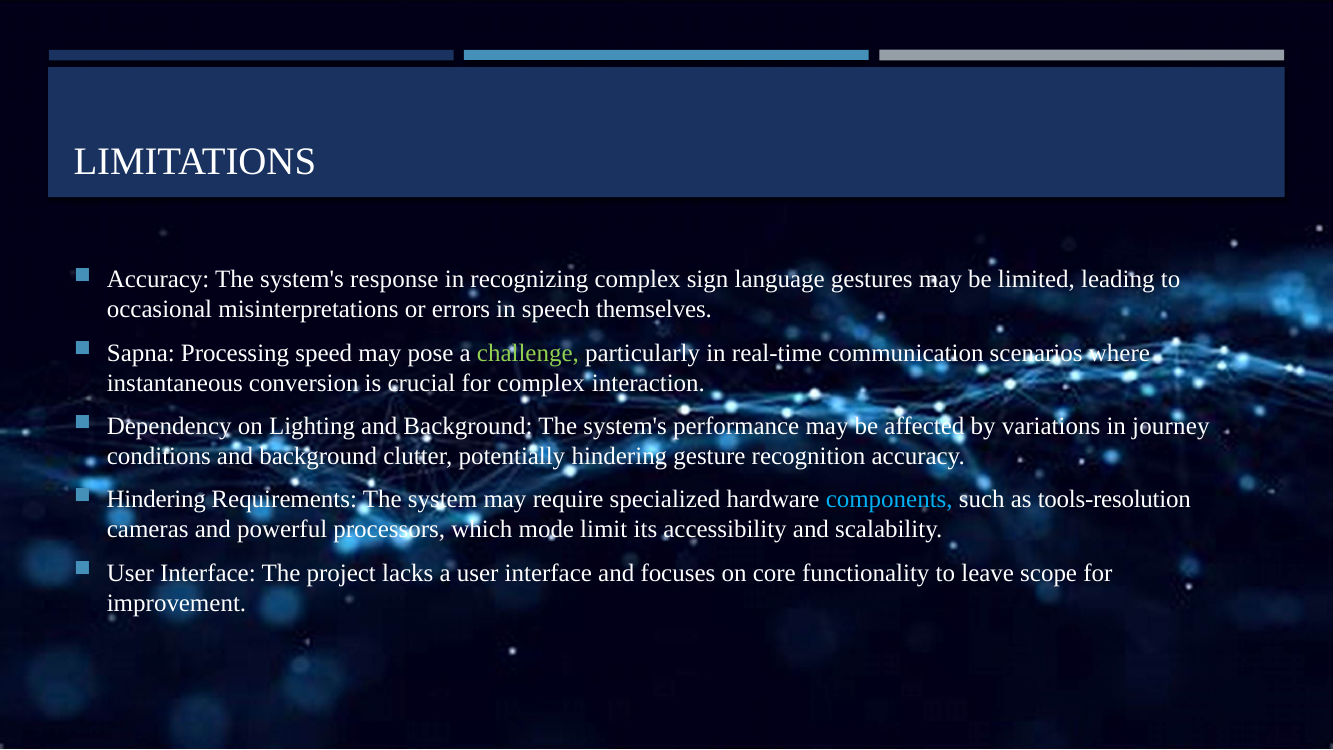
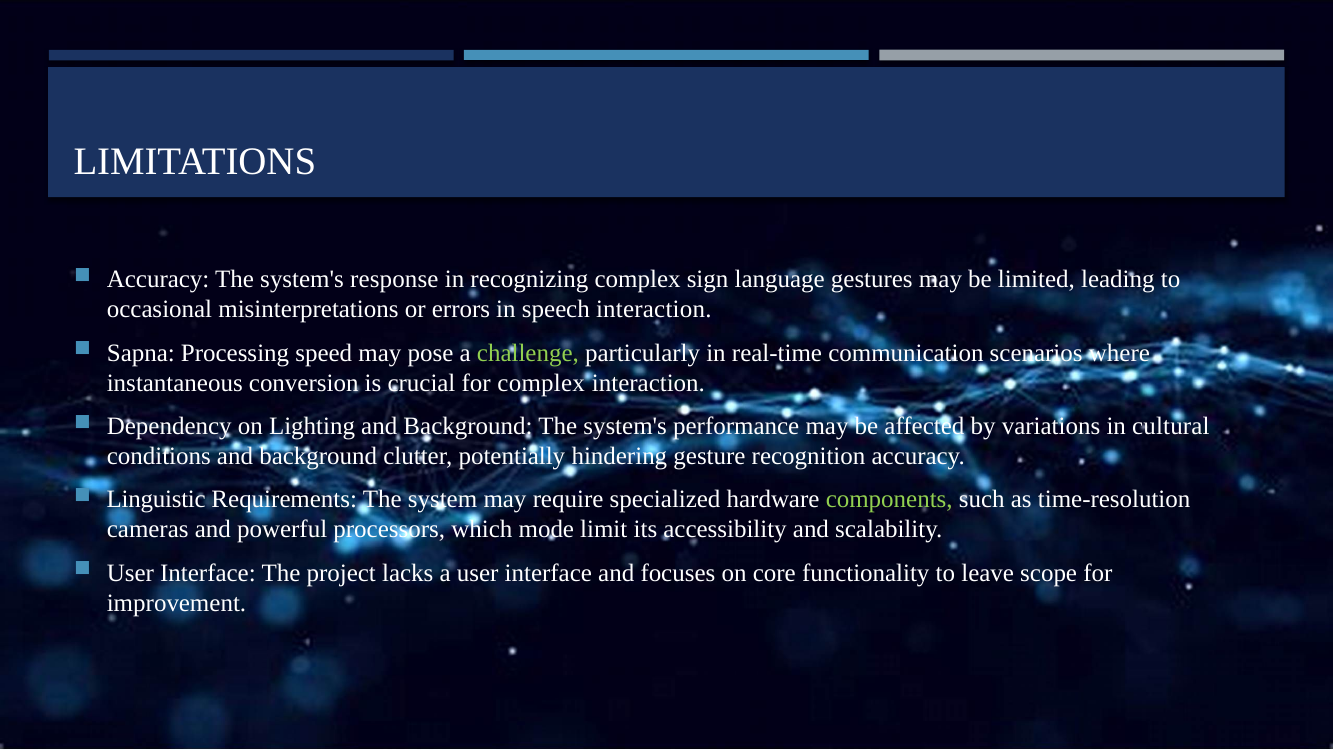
speech themselves: themselves -> interaction (654, 310)
journey: journey -> cultural (1171, 426)
Hindering: Hindering -> Linguistic (156, 500)
components colour: light blue -> light green (889, 500)
tools-resolution: tools-resolution -> time-resolution (1114, 500)
